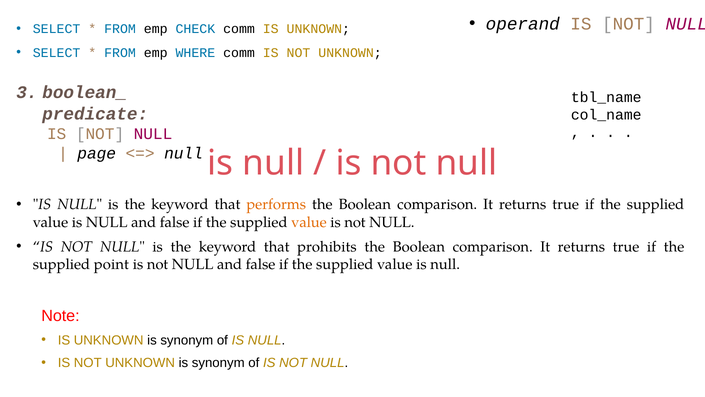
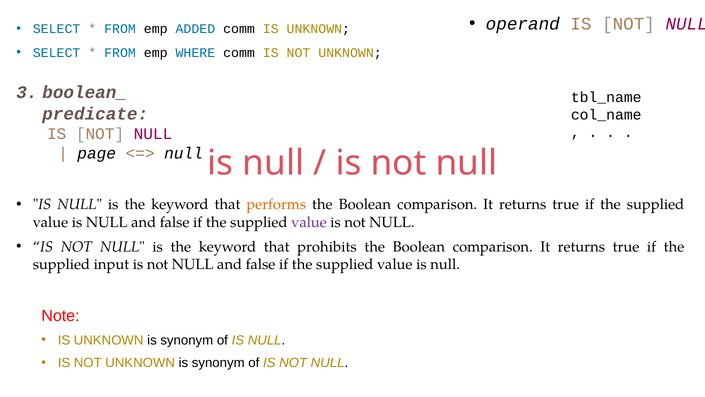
CHECK: CHECK -> ADDED (195, 29)
value colour: orange -> purple (309, 222)
point: point -> input (111, 264)
